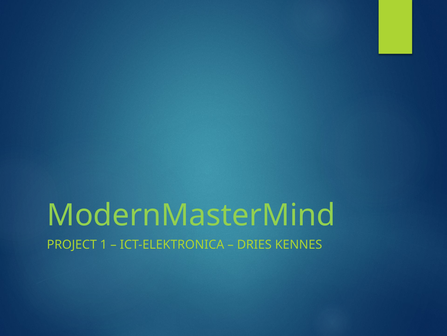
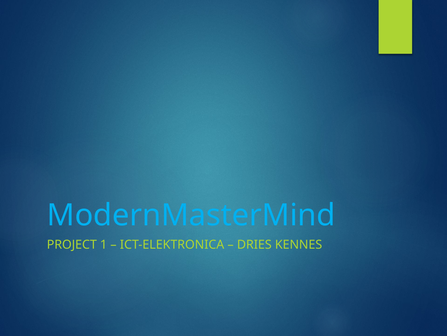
ModernMasterMind colour: light green -> light blue (191, 215)
